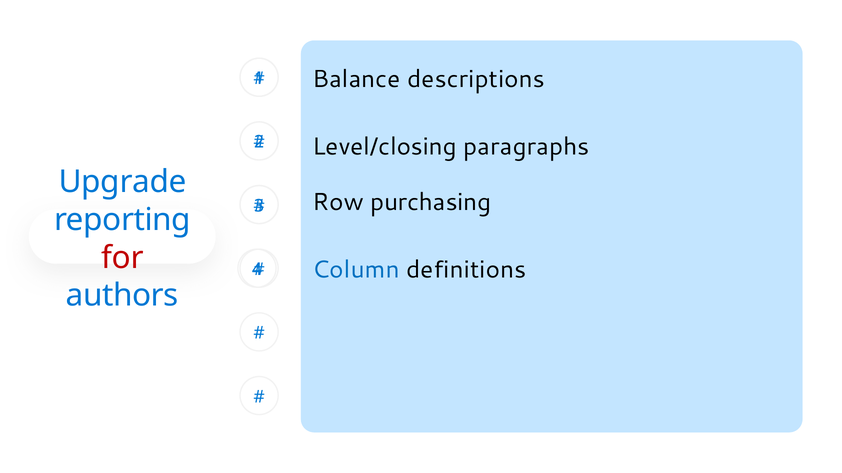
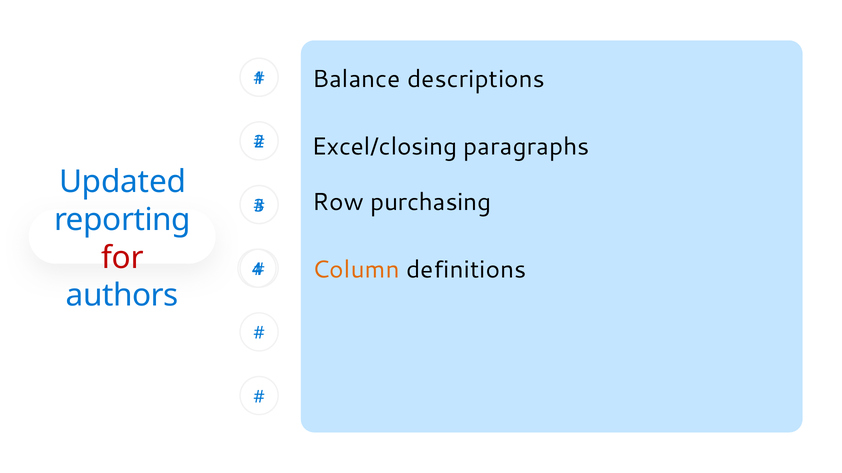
Level/closing: Level/closing -> Excel/closing (385, 147)
Upgrade: Upgrade -> Updated (123, 182)
Column colour: blue -> orange (356, 270)
